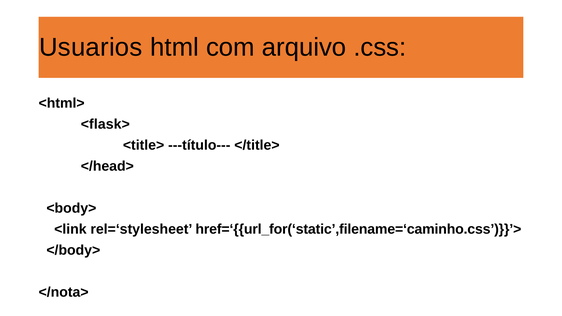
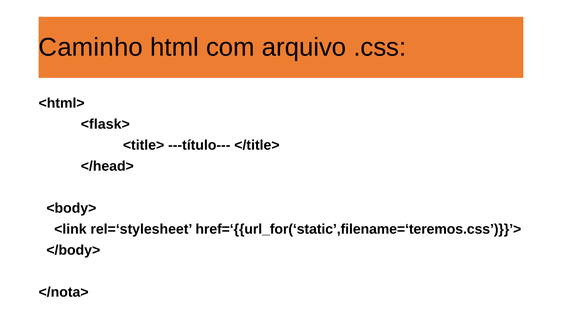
Usuarios: Usuarios -> Caminho (91, 47)
href=‘{{url_for(‘static’,filename=‘caminho.css’)}}’>: href=‘{{url_for(‘static’,filename=‘caminho.css’)}}’> -> href=‘{{url_for(‘static’,filename=‘teremos.css’)}}’> (358, 229)
